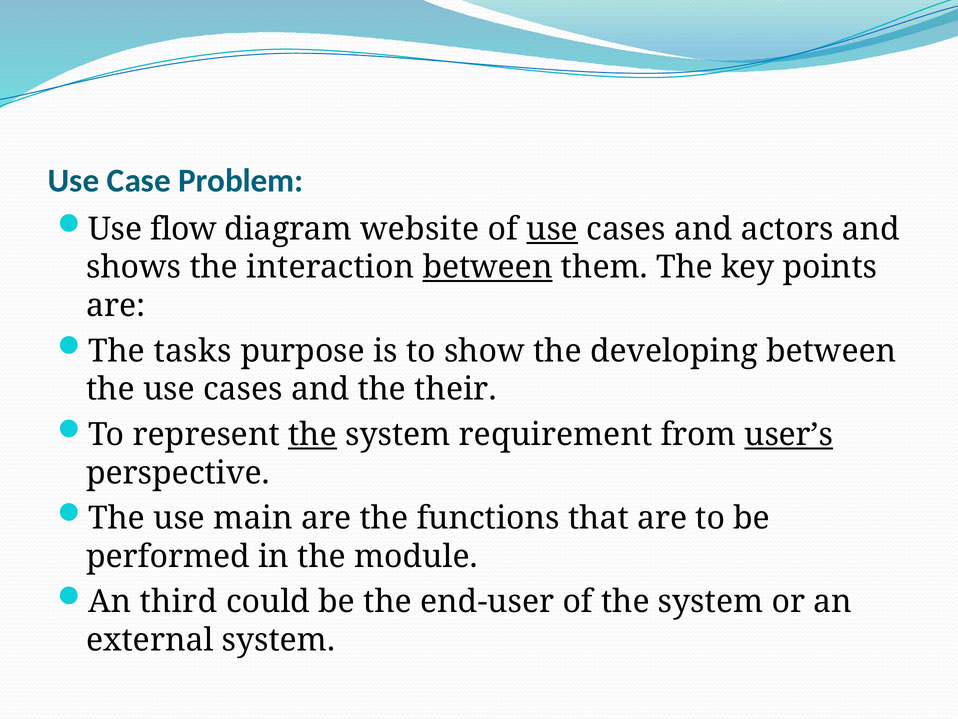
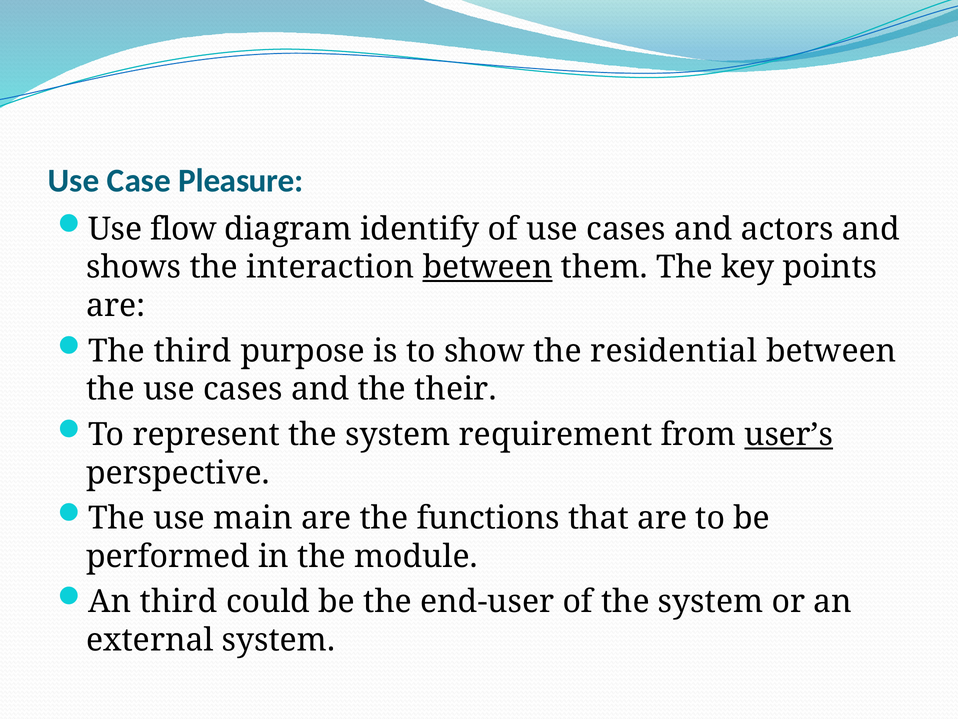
Problem: Problem -> Pleasure (241, 181)
website: website -> identify (420, 229)
use underline: present -> none (552, 229)
The tasks: tasks -> third (193, 351)
developing: developing -> residential (674, 351)
the underline: present -> none (313, 434)
